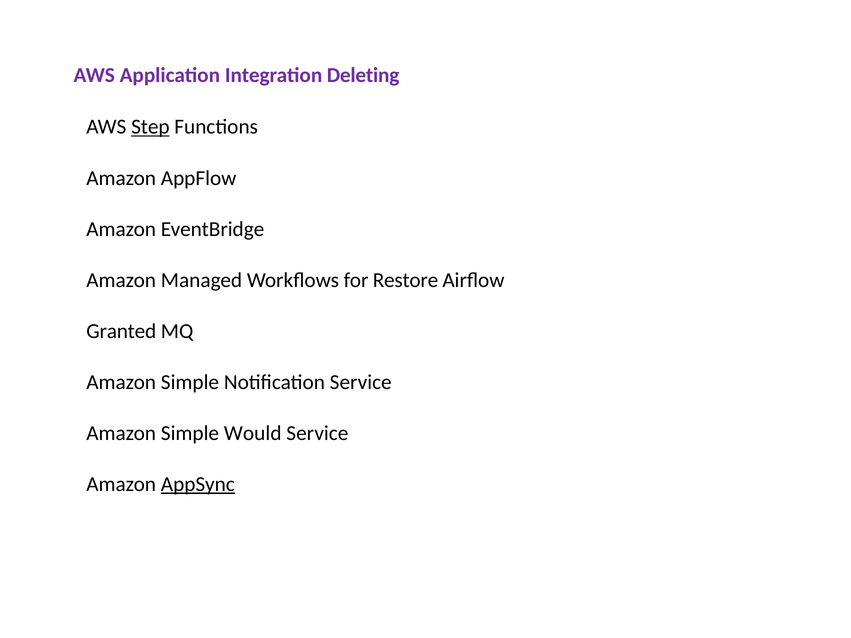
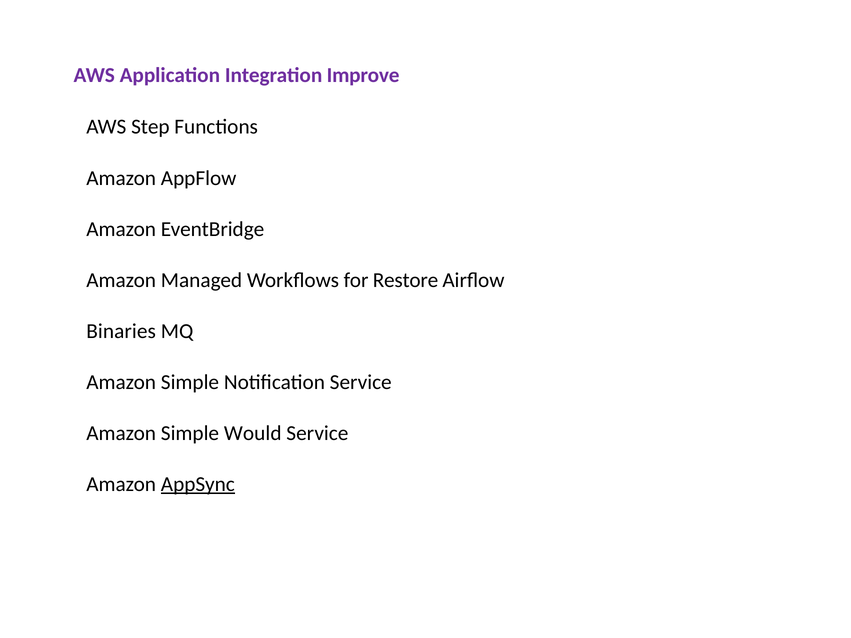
Deleting: Deleting -> Improve (363, 75)
Step underline: present -> none (150, 127)
Granted: Granted -> Binaries (121, 331)
